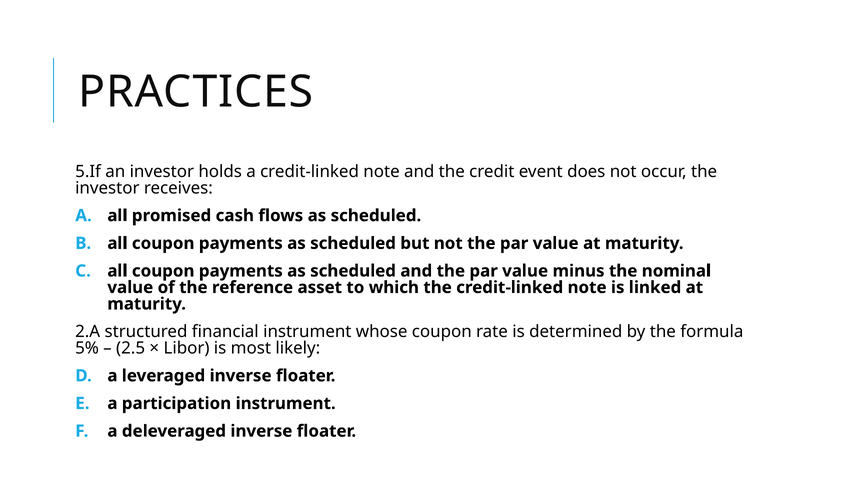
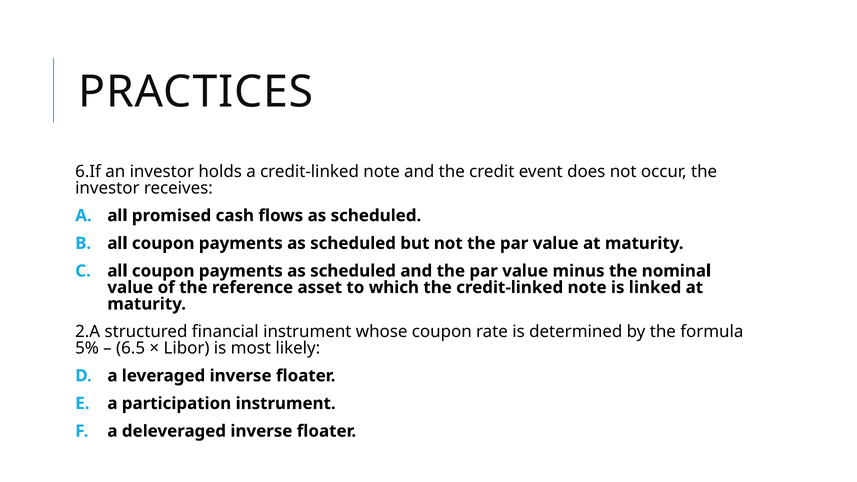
5.If: 5.If -> 6.If (88, 171)
2.5: 2.5 -> 6.5 (131, 348)
